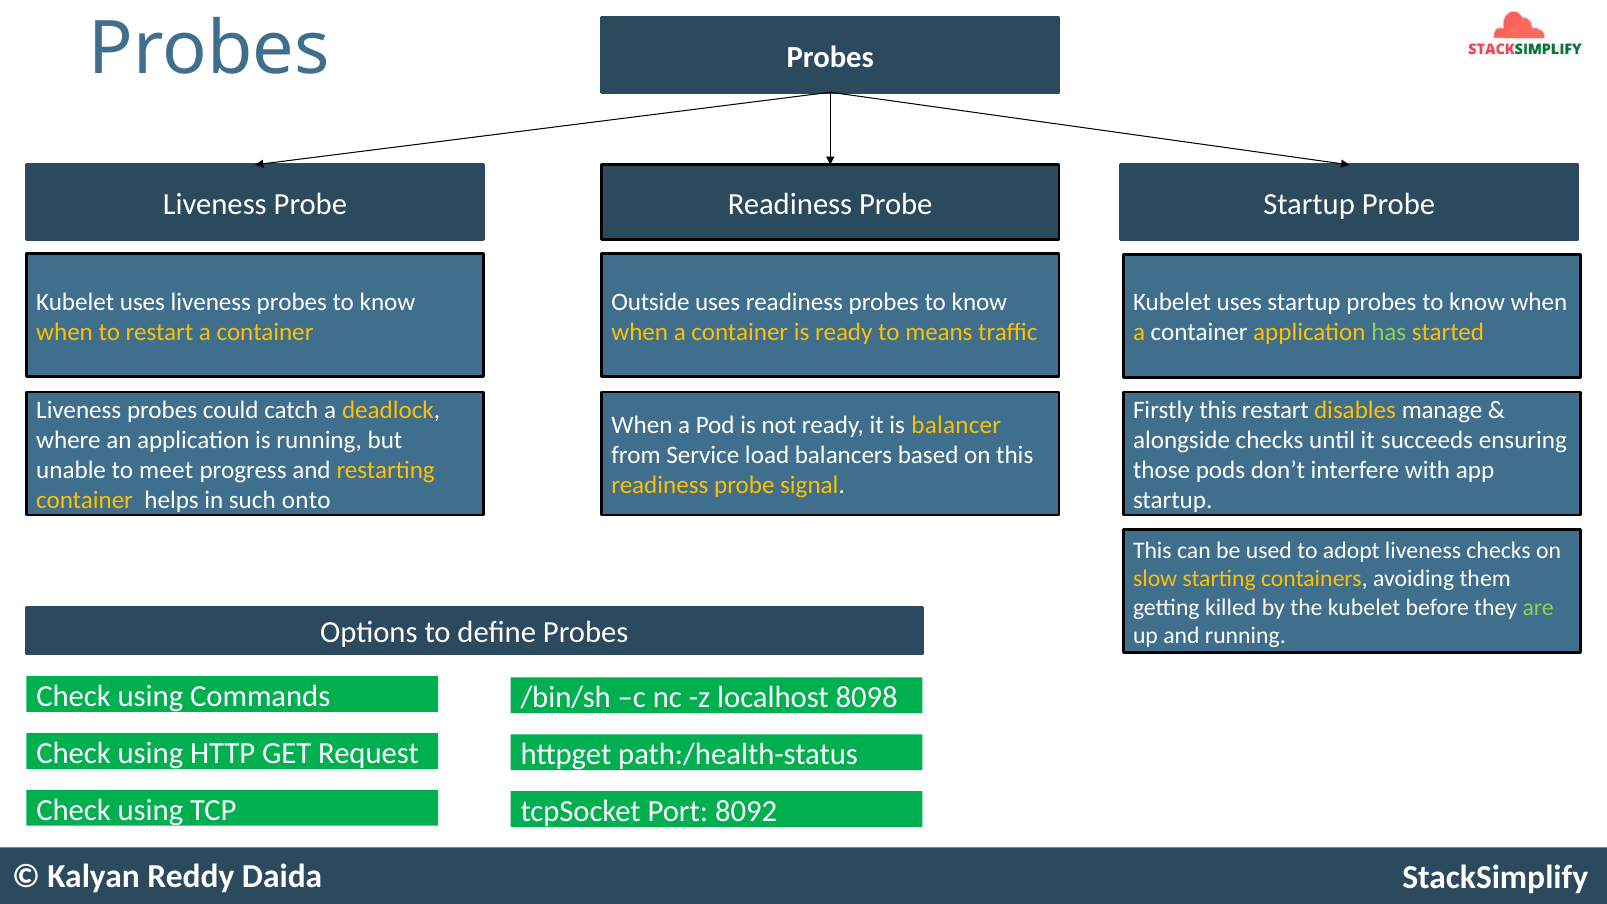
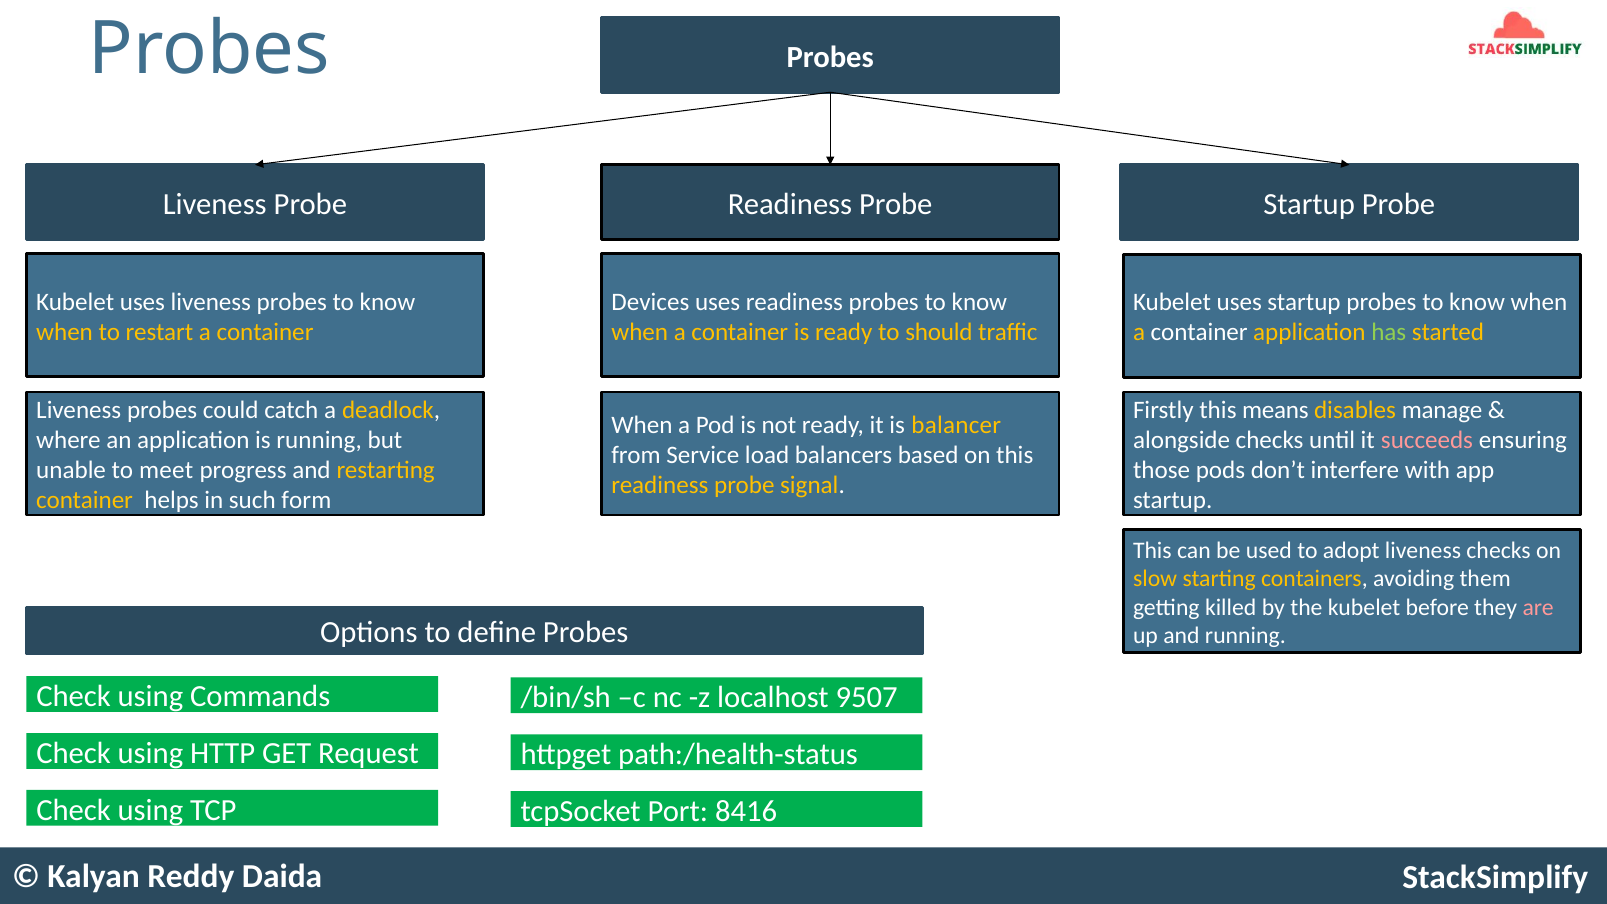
Outside: Outside -> Devices (650, 302)
means: means -> should (939, 332)
this restart: restart -> means (1275, 410)
succeeds colour: white -> pink (1427, 440)
onto: onto -> form (306, 500)
are colour: light green -> pink (1538, 607)
8098: 8098 -> 9507 (867, 697)
8092: 8092 -> 8416 (746, 811)
